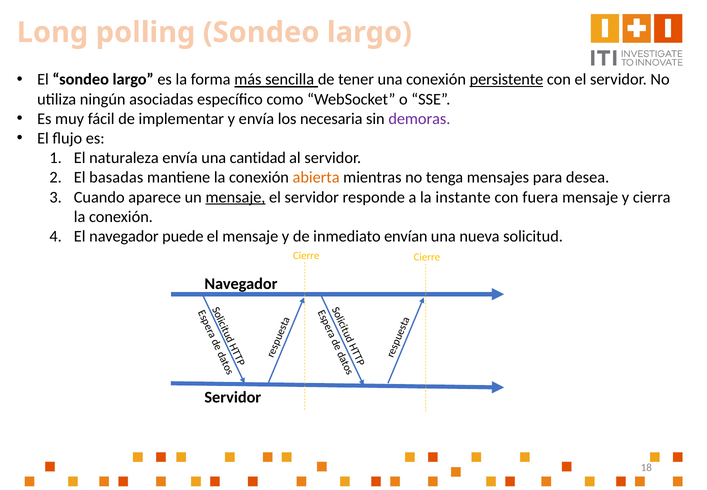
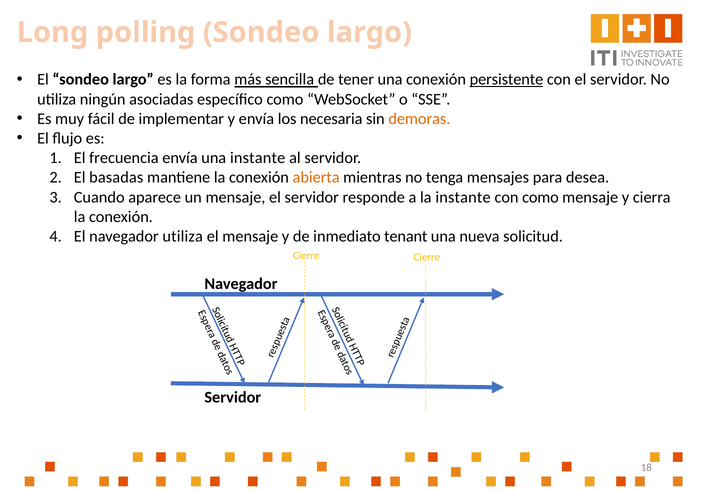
demoras colour: purple -> orange (419, 119)
naturaleza: naturaleza -> frecuencia (124, 158)
una cantidad: cantidad -> instante (258, 158)
mensaje underline: present -> none (235, 197)
con fuera: fuera -> como (540, 197)
navegador puede: puede -> utiliza (183, 236)
envían: envían -> tenant (406, 236)
